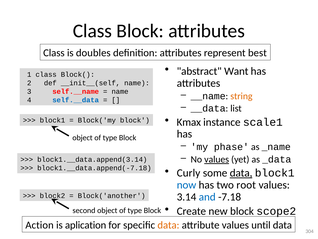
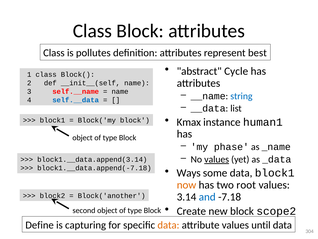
doubles: doubles -> pollutes (93, 53)
Want: Want -> Cycle (236, 71)
string colour: orange -> blue (241, 96)
scale1: scale1 -> human1 (263, 122)
Curly: Curly -> Ways (189, 173)
data underline: present -> none (241, 173)
now colour: blue -> orange (186, 185)
Action: Action -> Define (40, 225)
aplication: aplication -> capturing (86, 225)
